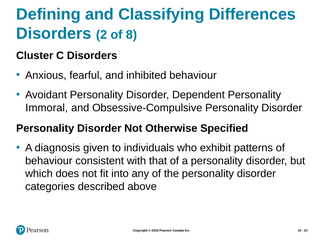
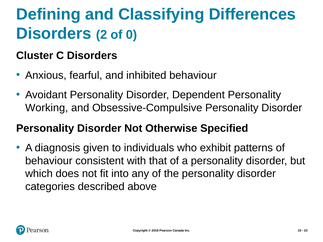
8: 8 -> 0 (131, 35)
Immoral: Immoral -> Working (47, 108)
